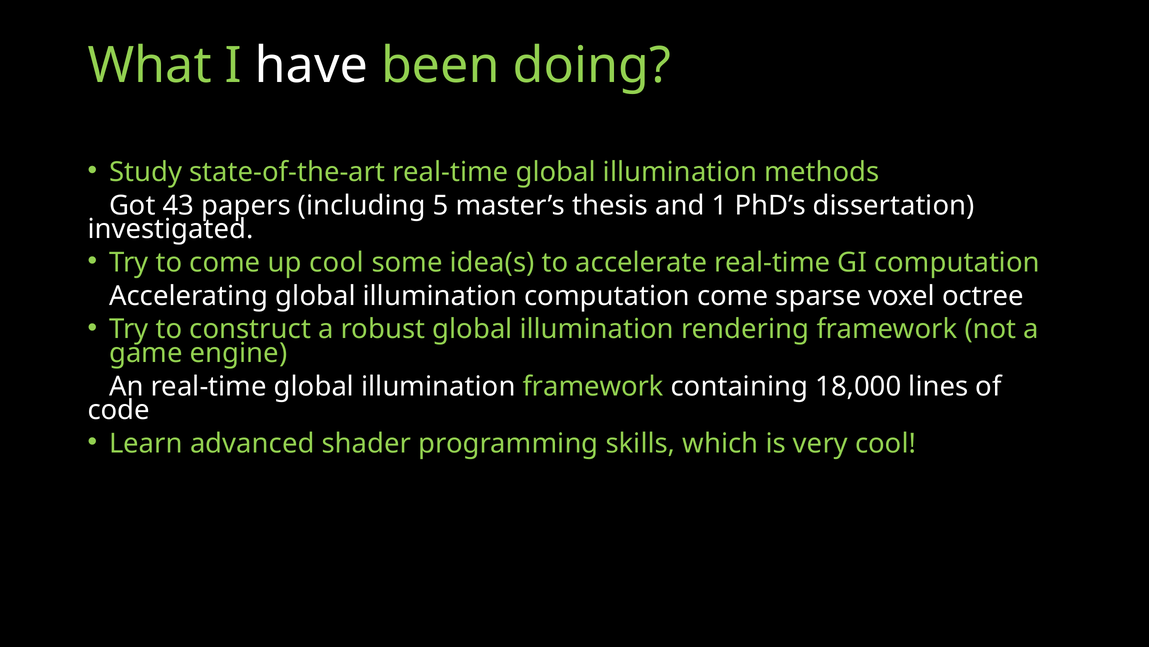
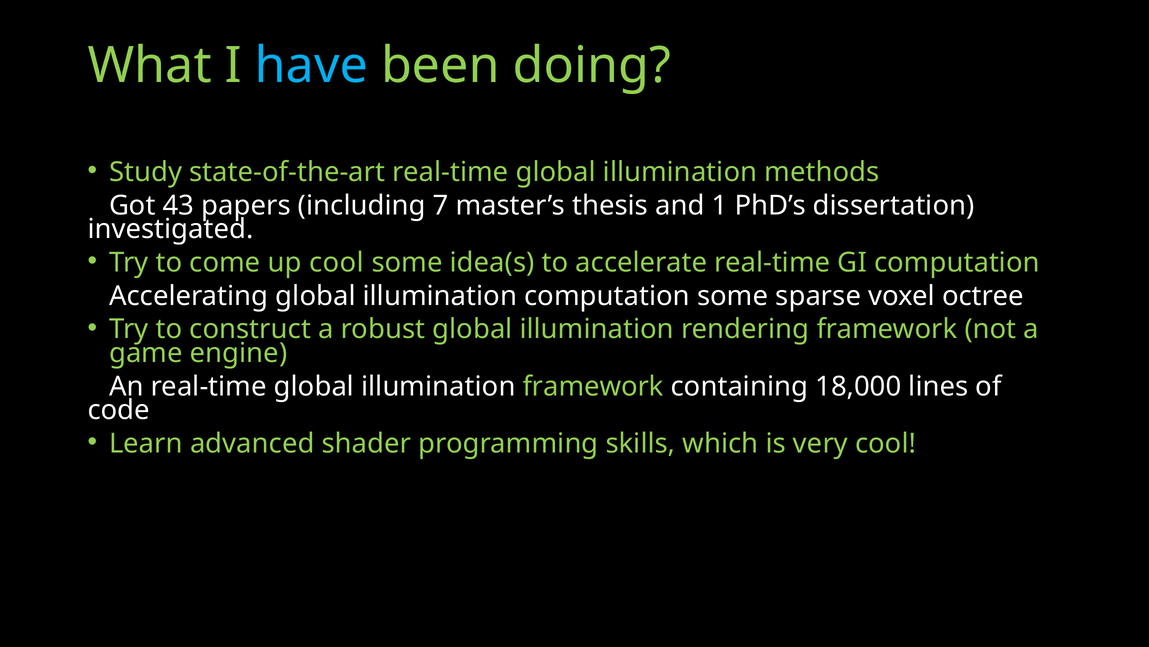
have colour: white -> light blue (311, 66)
5: 5 -> 7 (441, 205)
computation come: come -> some (733, 296)
